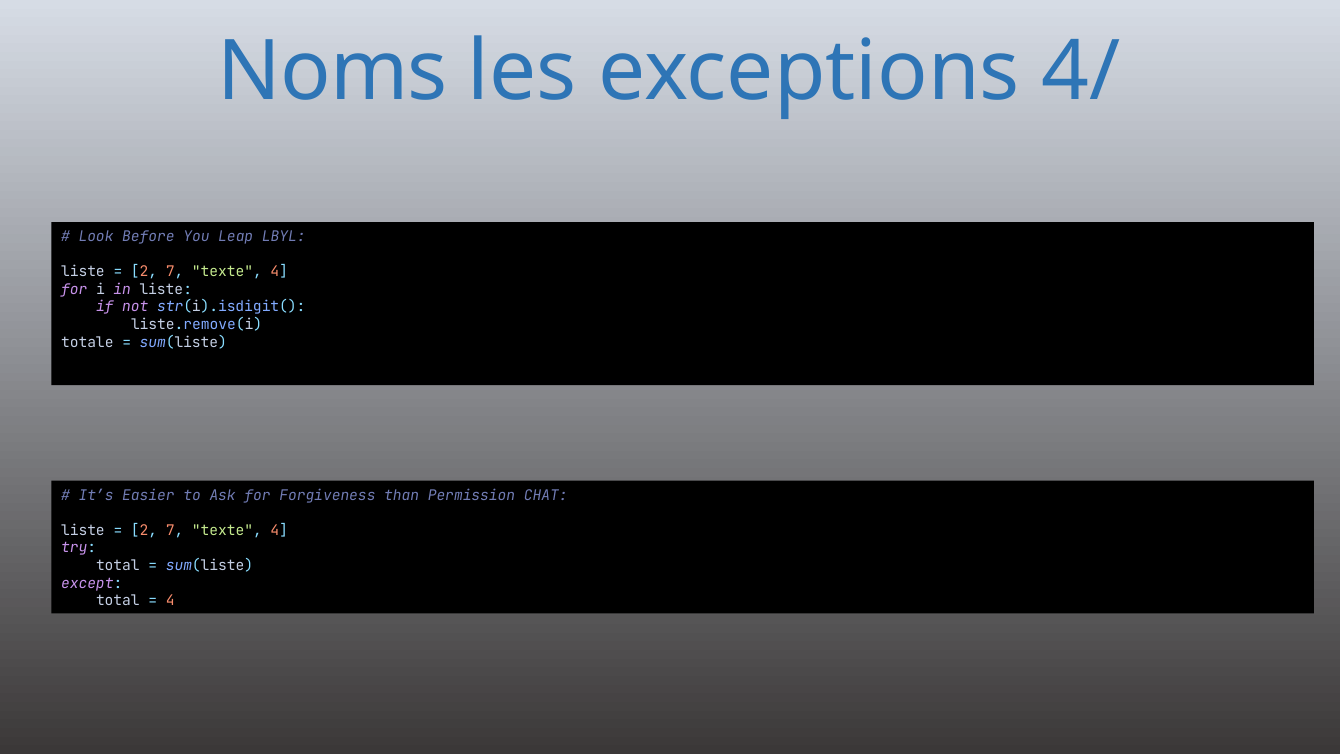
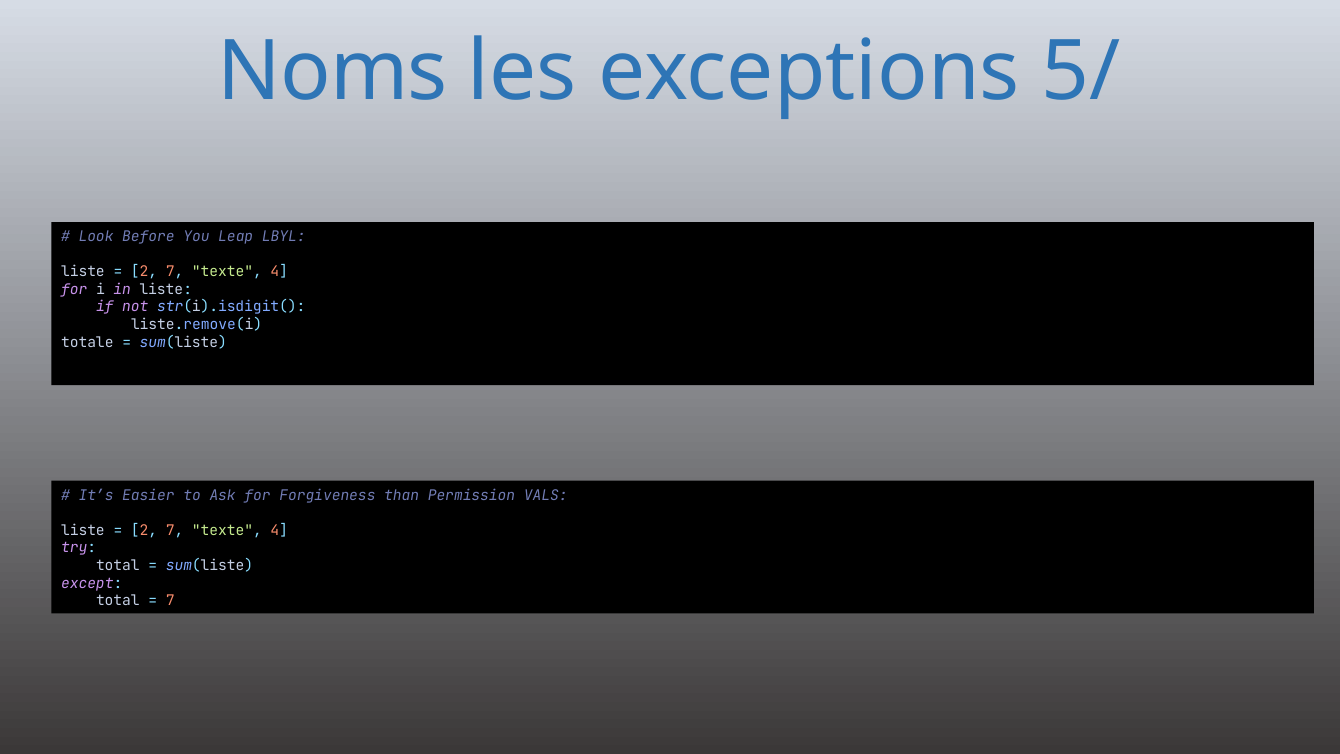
4/: 4/ -> 5/ (1081, 72)
CHAT: CHAT -> VALS (546, 495)
4: 4 -> 7 (170, 601)
